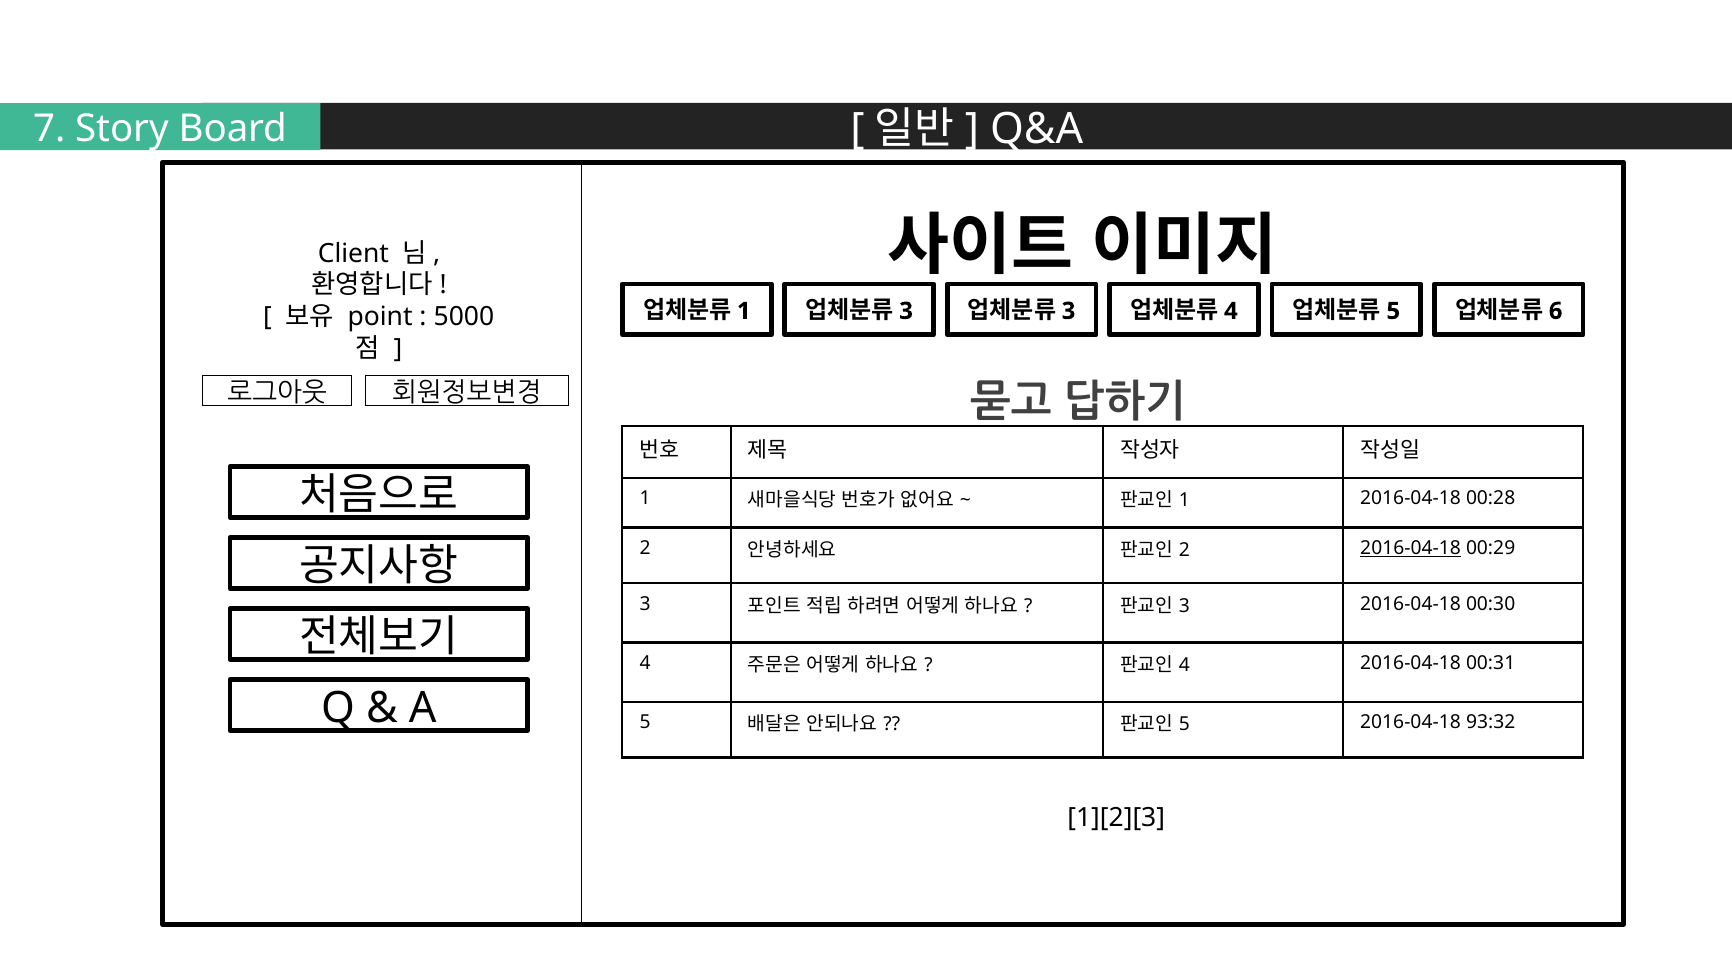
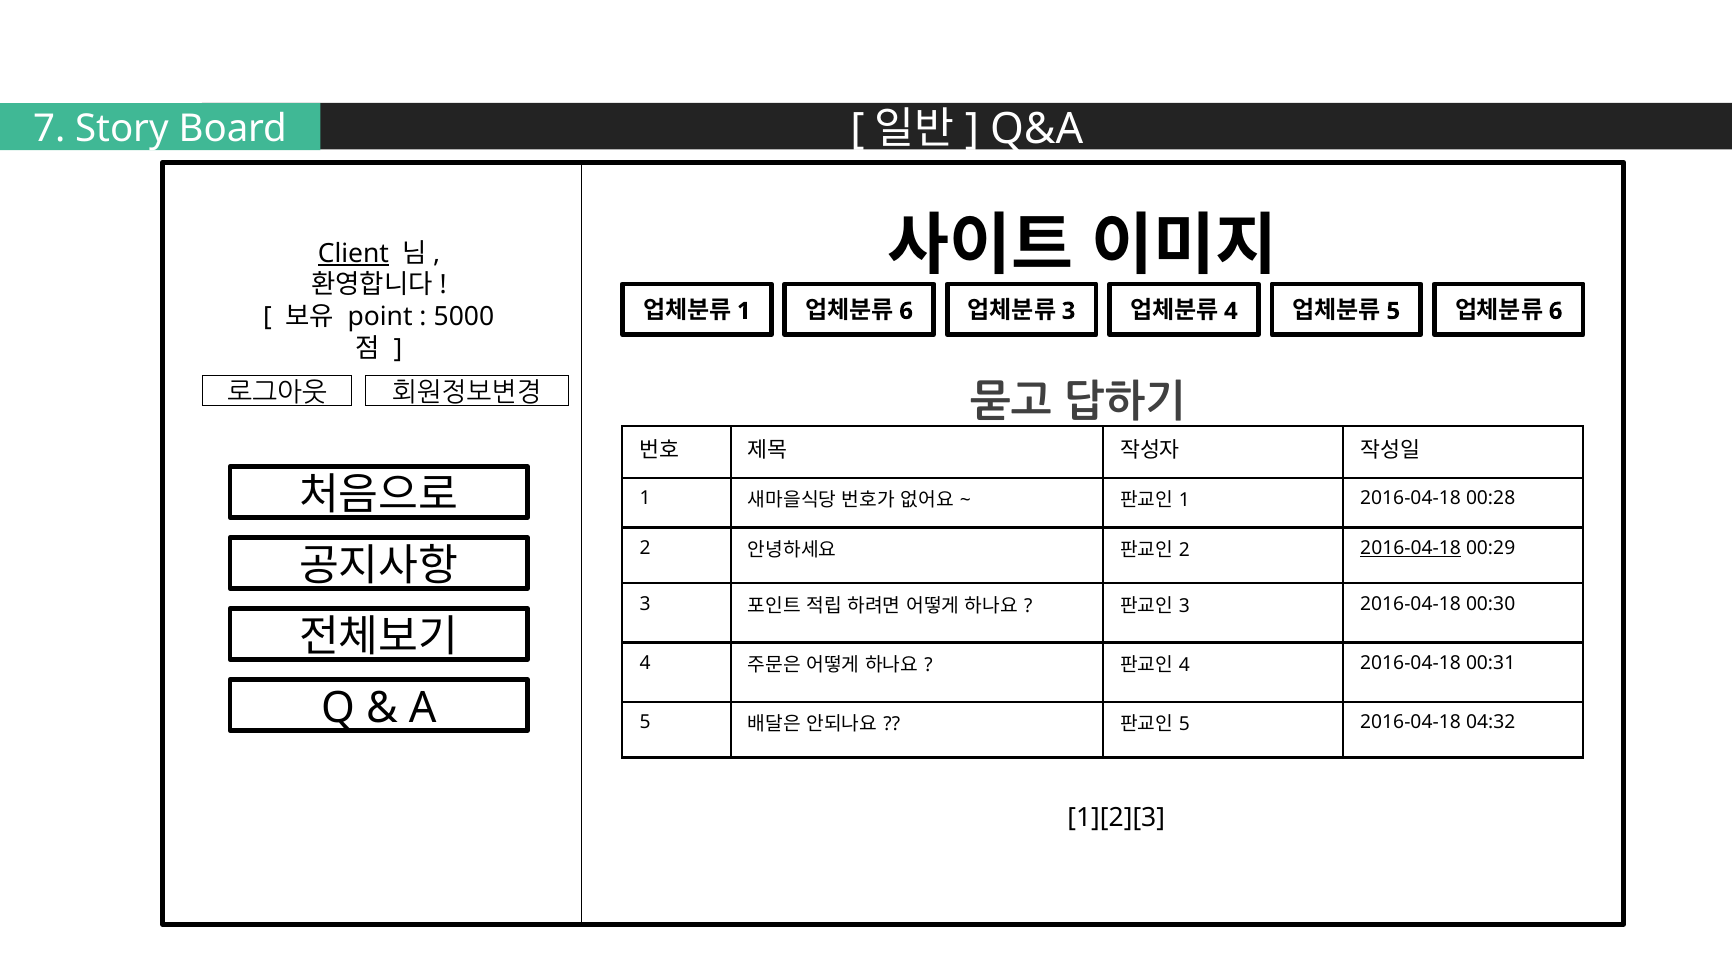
Client underline: none -> present (353, 253)
3: 3 -> 6 (906, 311)
93:32: 93:32 -> 04:32 (1491, 723)
